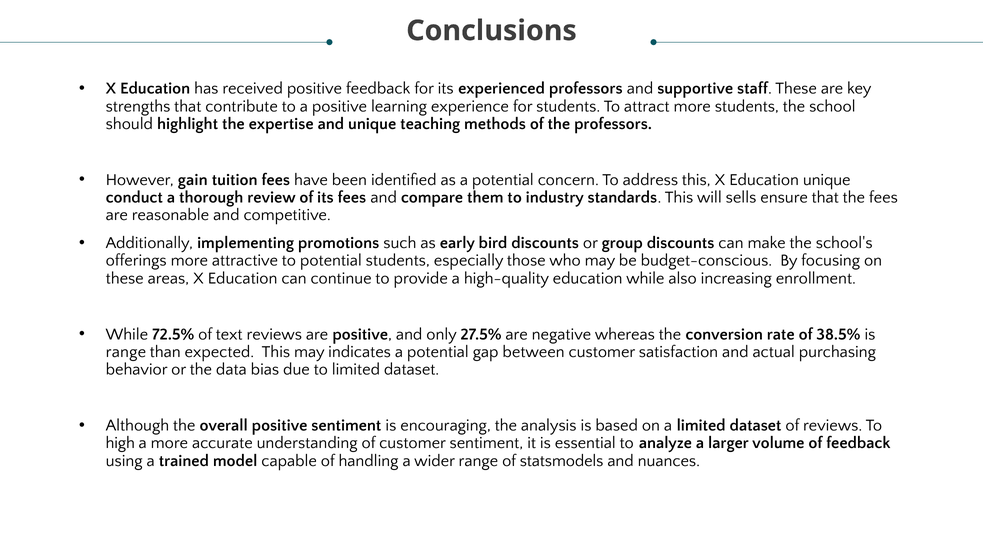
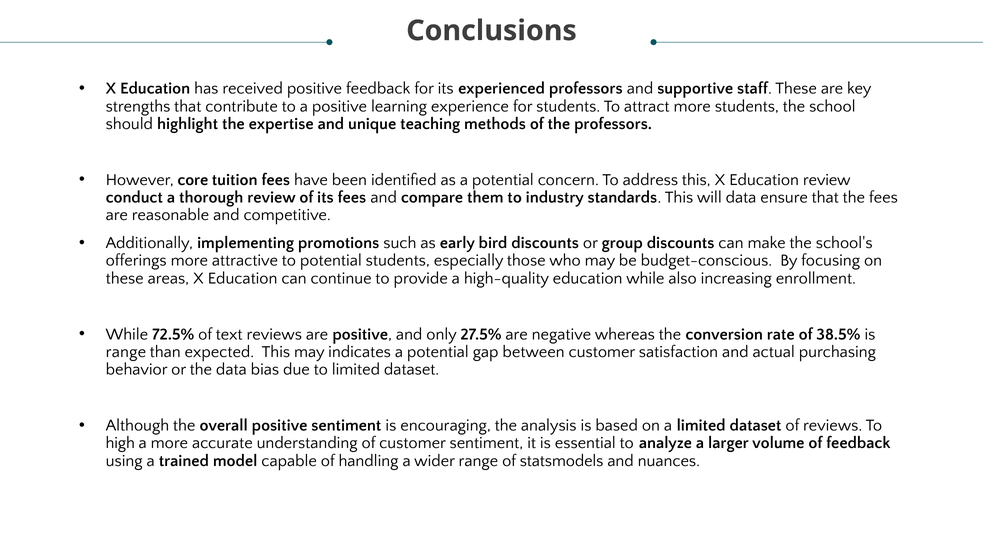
gain: gain -> core (193, 180)
Education unique: unique -> review (827, 180)
will sells: sells -> data (741, 197)
